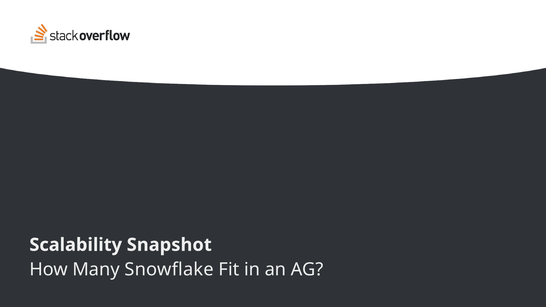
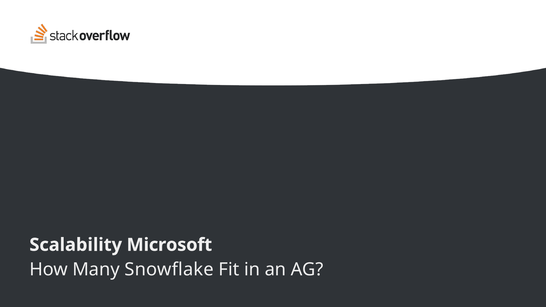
Snapshot: Snapshot -> Microsoft (169, 245)
